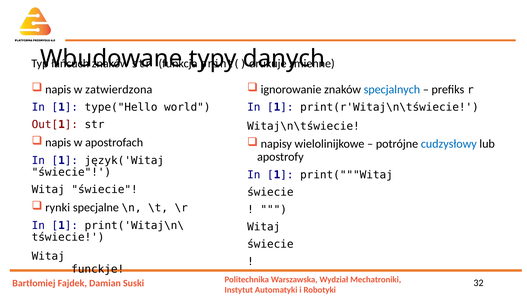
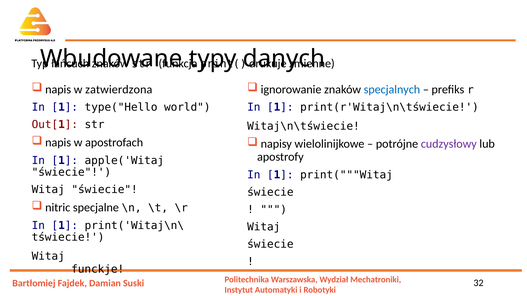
cudzysłowy colour: blue -> purple (449, 144)
język('Witaj: język('Witaj -> apple('Witaj (124, 161)
rynki: rynki -> nitric (58, 208)
